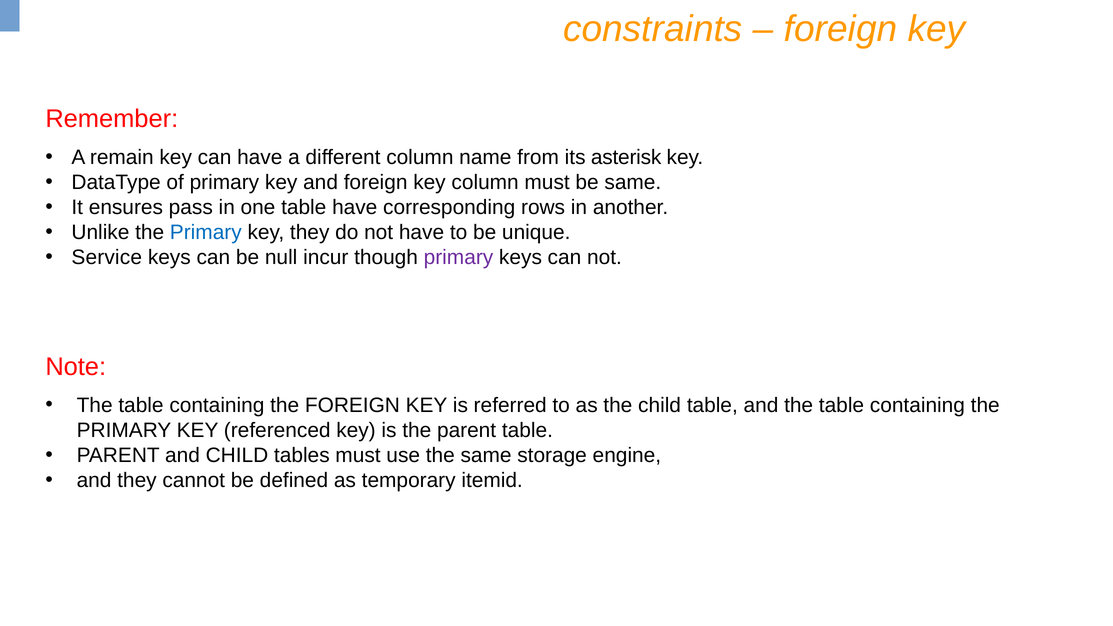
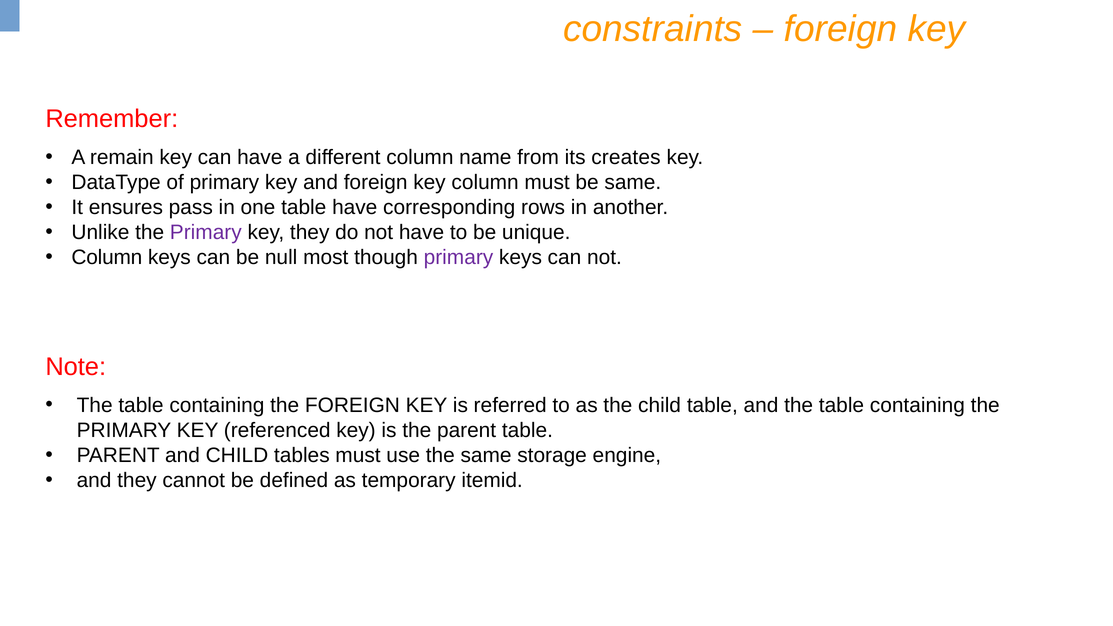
asterisk: asterisk -> creates (626, 157)
Primary colour: blue -> purple (206, 232)
Service: Service -> Column (107, 258)
incur: incur -> most (326, 258)
